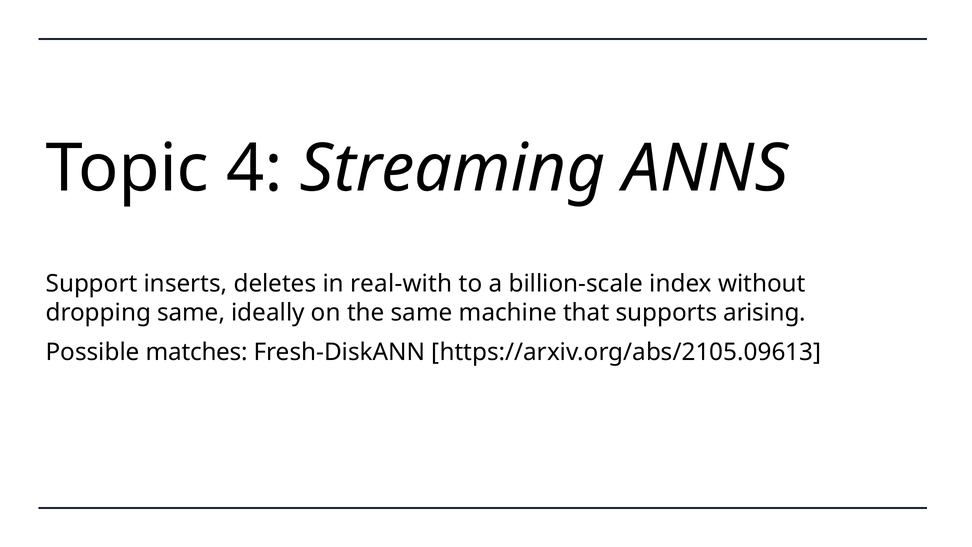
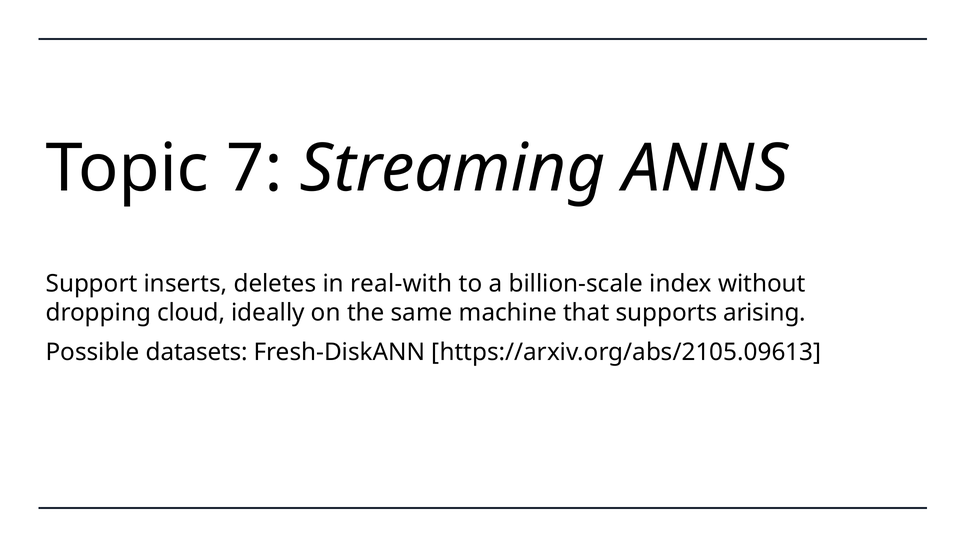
4: 4 -> 7 (254, 169)
dropping same: same -> cloud (191, 313)
matches: matches -> datasets (197, 352)
